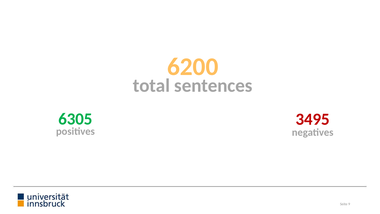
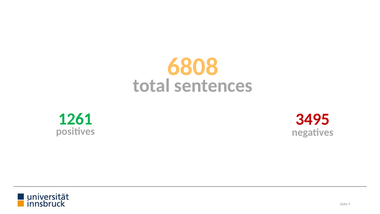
6200: 6200 -> 6808 (193, 67)
6305: 6305 -> 1261 (75, 119)
